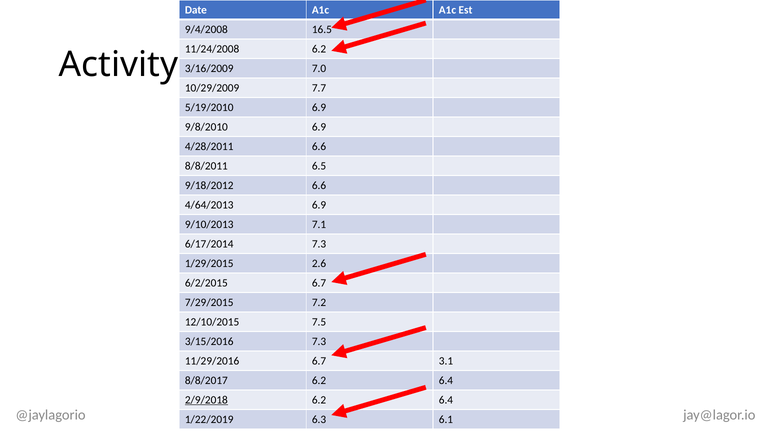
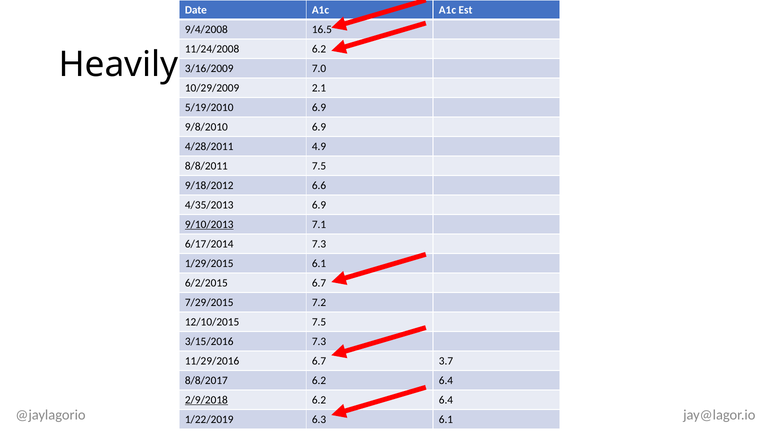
Activity: Activity -> Heavily (119, 65)
7.7: 7.7 -> 2.1 (319, 88)
4/28/2011 6.6: 6.6 -> 4.9 (319, 146)
8/8/2011 6.5: 6.5 -> 7.5 (319, 166)
4/64/2013: 4/64/2013 -> 4/35/2013 (209, 205)
9/10/2013 underline: none -> present (209, 224)
1/29/2015 2.6: 2.6 -> 6.1 (319, 263)
3.1: 3.1 -> 3.7 (446, 361)
